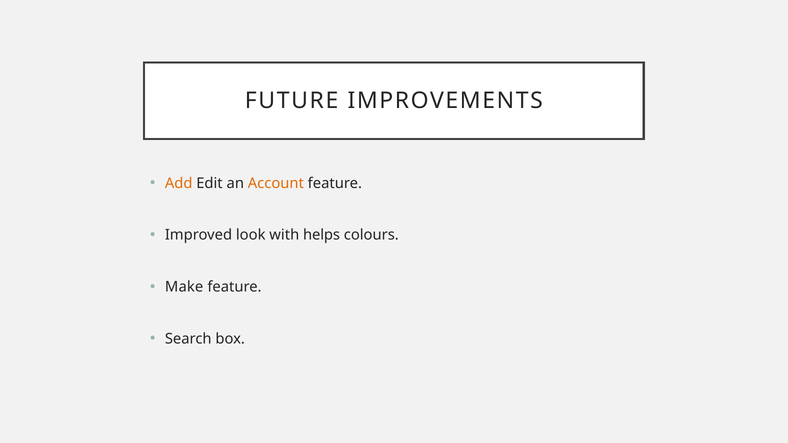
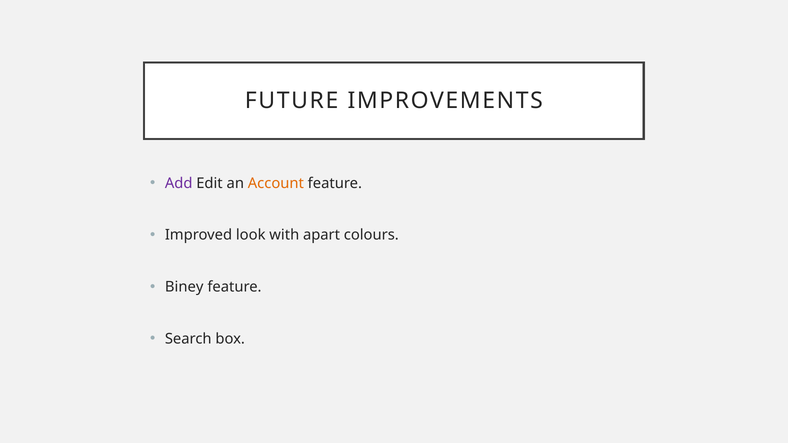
Add colour: orange -> purple (179, 183)
helps: helps -> apart (321, 235)
Make: Make -> Biney (184, 287)
